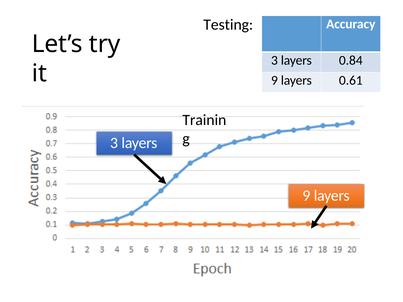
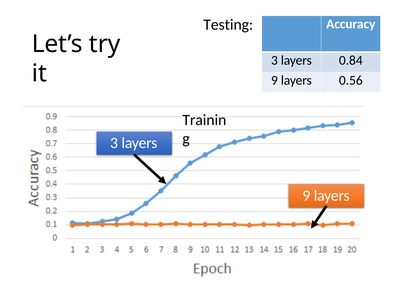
0.61: 0.61 -> 0.56 (351, 81)
